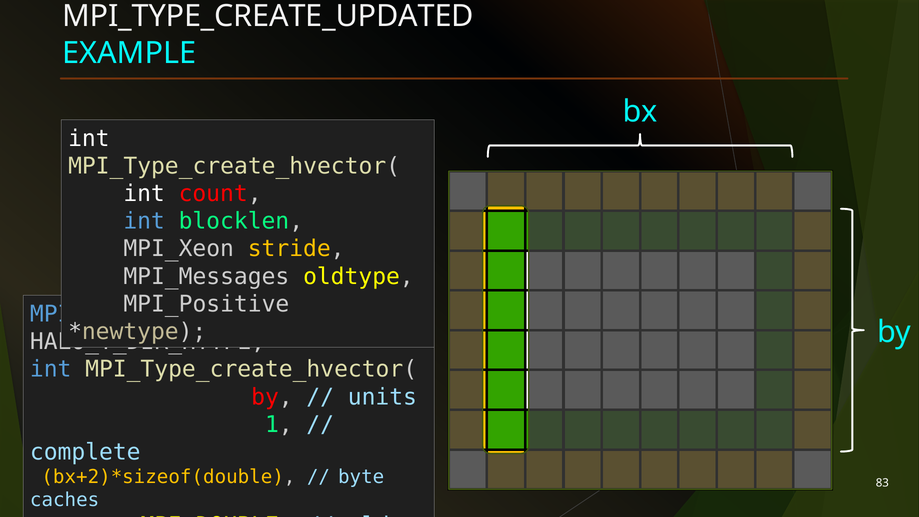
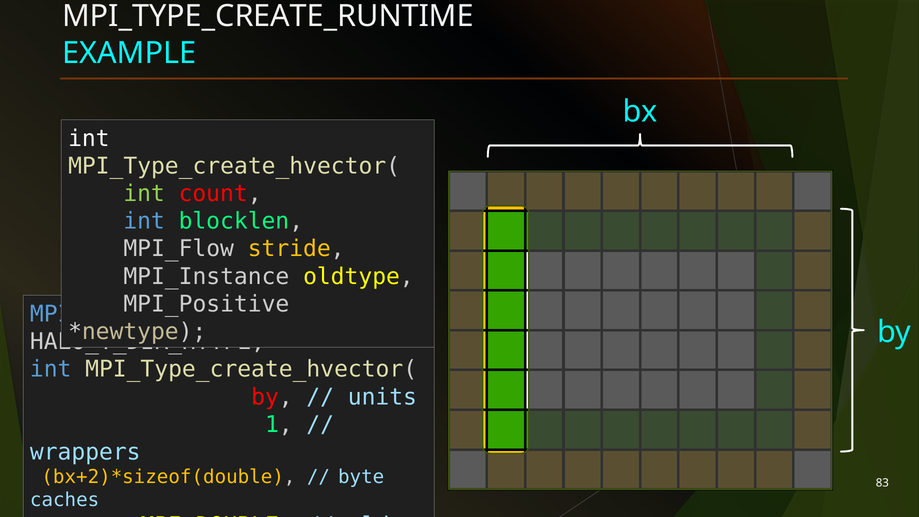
MPI_TYPE_CREATE_UPDATED: MPI_TYPE_CREATE_UPDATED -> MPI_TYPE_CREATE_RUNTIME (268, 16)
int colour: white -> light green (144, 194)
MPI_Xeon: MPI_Xeon -> MPI_Flow (179, 249)
MPI_Messages: MPI_Messages -> MPI_Instance (206, 276)
complete: complete -> wrappers (85, 452)
